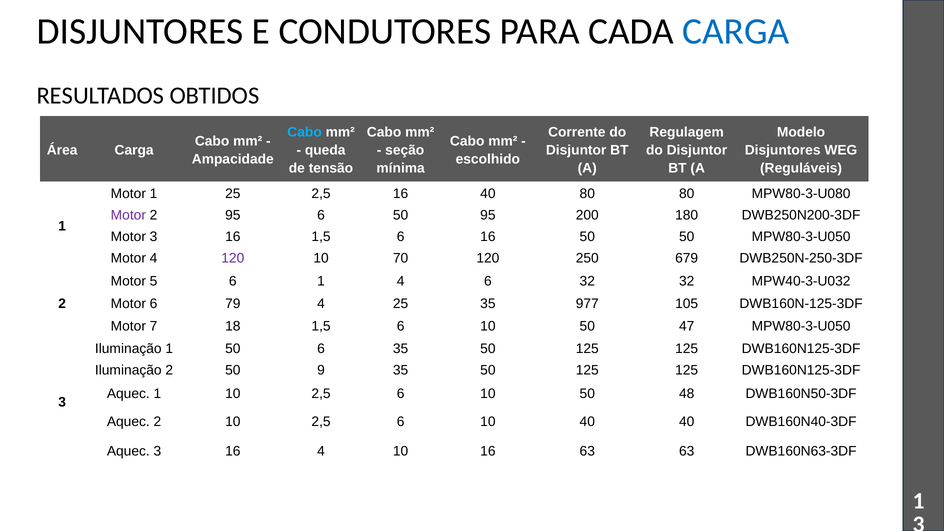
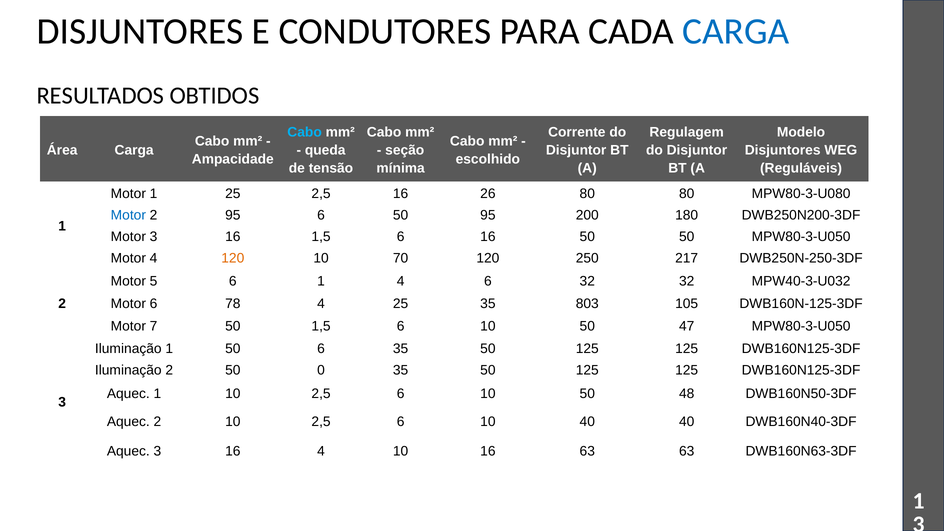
16 40: 40 -> 26 (488, 194)
Motor colour: purple -> blue (128, 215)
120 colour: purple -> orange (233, 258)
679: 679 -> 217 (687, 258)
79: 79 -> 78 (233, 304)
977: 977 -> 803 (587, 304)
7 18: 18 -> 50 (233, 326)
9: 9 -> 0 (321, 370)
